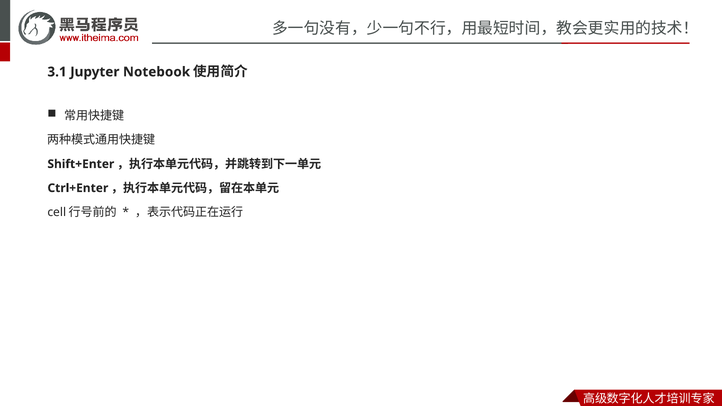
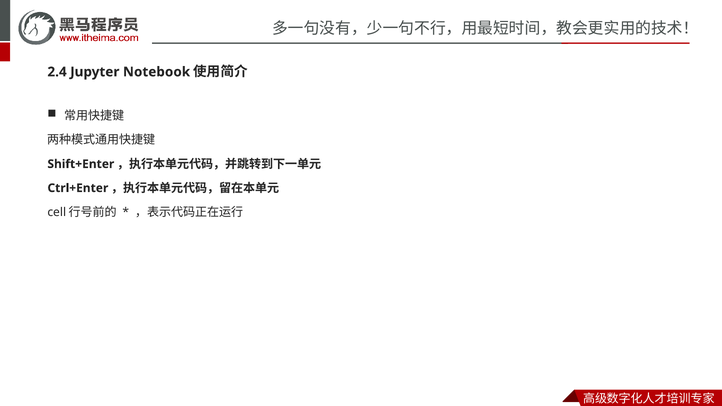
3.1: 3.1 -> 2.4 (57, 72)
